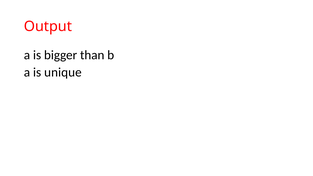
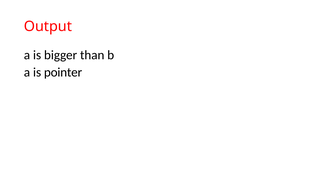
unique: unique -> pointer (63, 72)
